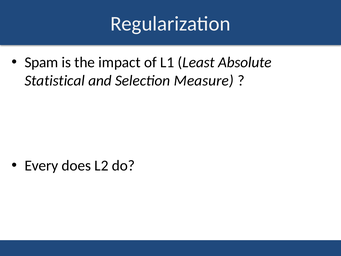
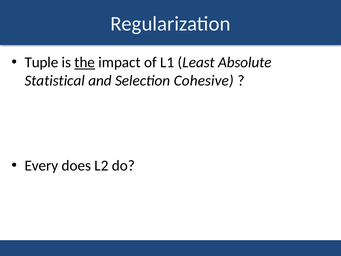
Spam: Spam -> Tuple (41, 62)
the underline: none -> present (85, 62)
Measure: Measure -> Cohesive (204, 81)
